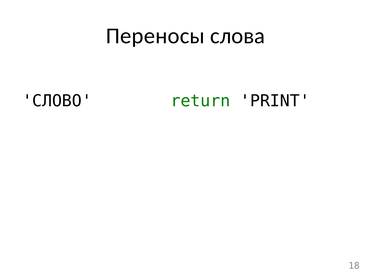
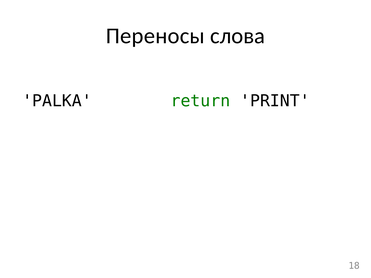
СЛОВО: СЛОВО -> PALKA (57, 101)
